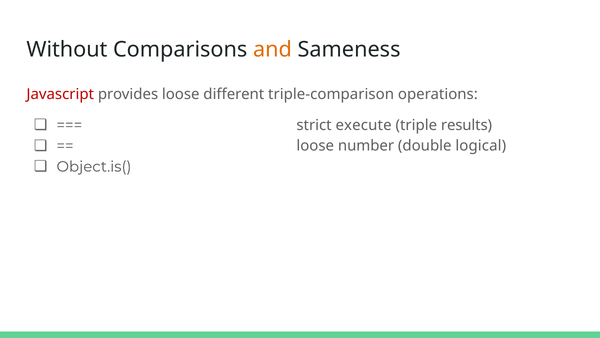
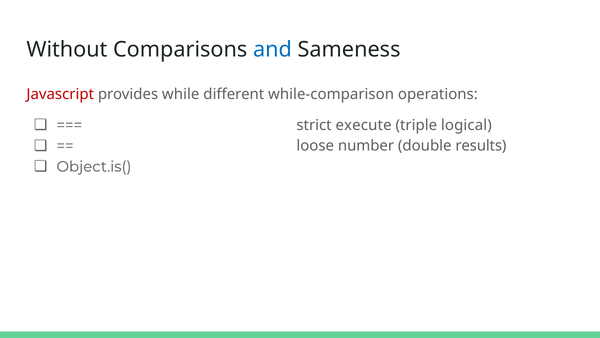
and colour: orange -> blue (272, 50)
provides loose: loose -> while (181, 94)
triple-comparison: triple-comparison -> while-comparison (331, 94)
results: results -> logical (466, 125)
logical: logical -> results (481, 146)
